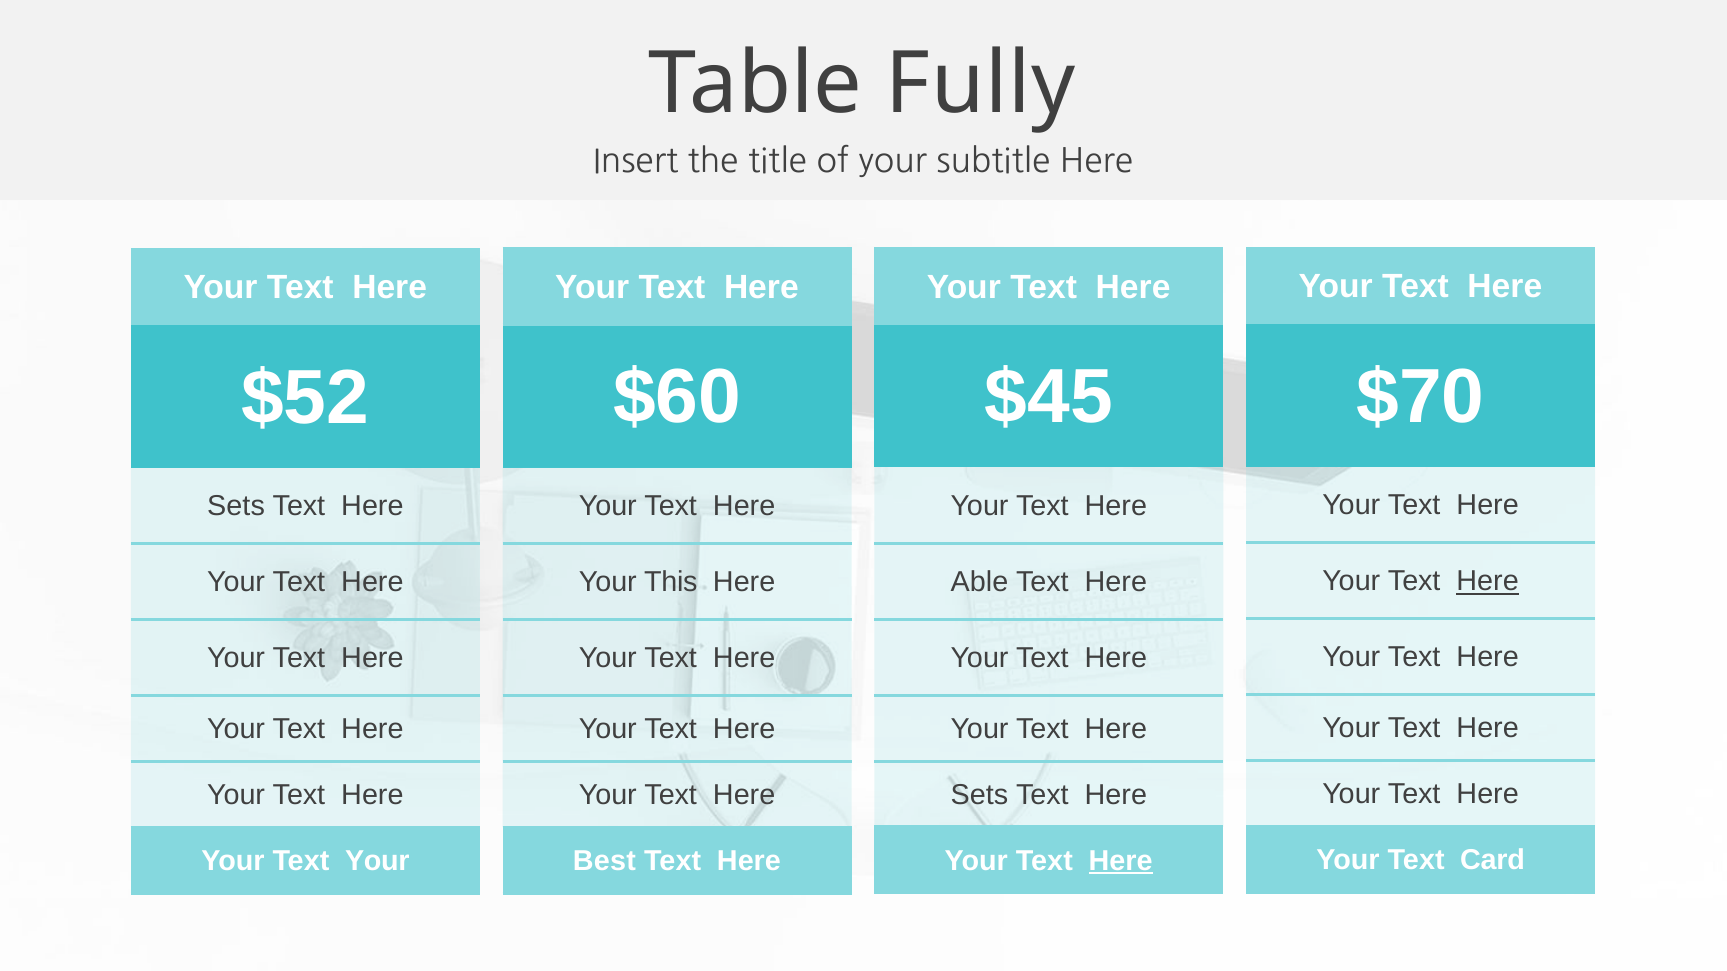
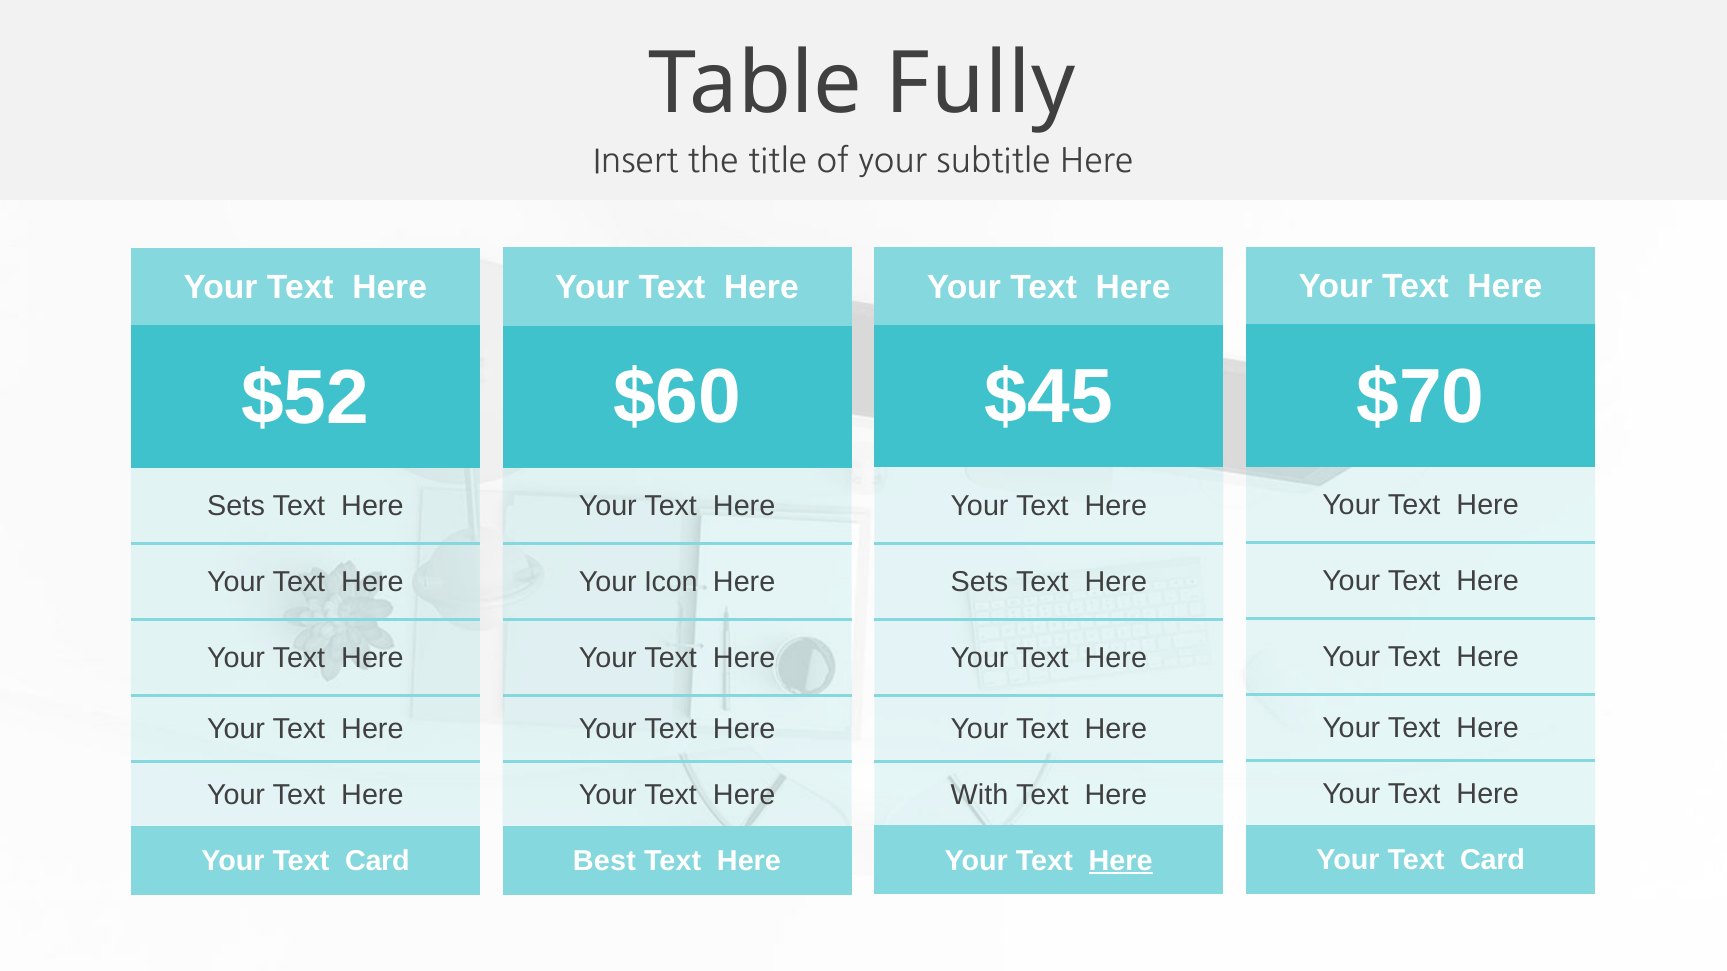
Here underline: present -> none (1488, 582)
Able: Able -> Sets (979, 582)
This: This -> Icon (671, 582)
Sets: Sets -> With (979, 795)
Your: Your -> Card (377, 862)
